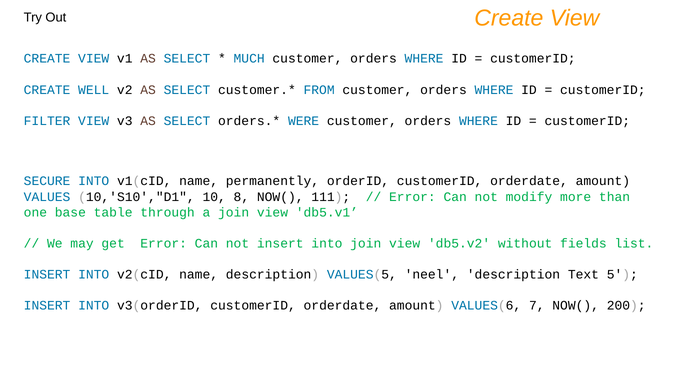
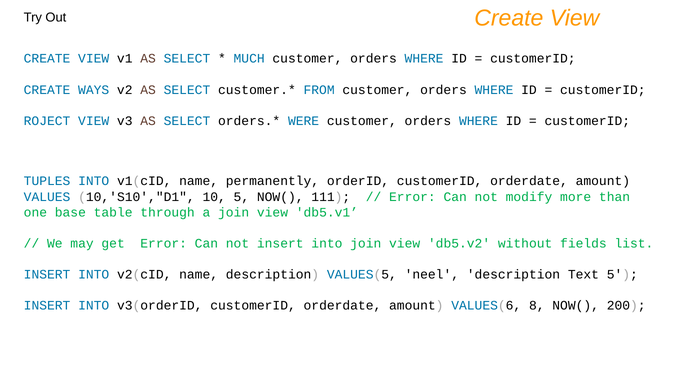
WELL: WELL -> WAYS (94, 90)
FILTER: FILTER -> ROJECT (47, 121)
SECURE: SECURE -> TUPLES (47, 181)
10 8: 8 -> 5 (241, 197)
7: 7 -> 8 (537, 305)
